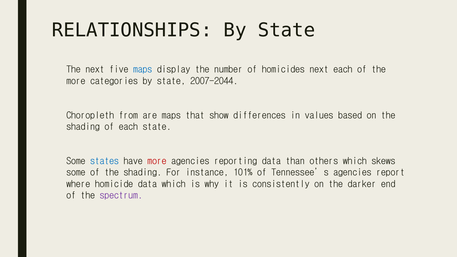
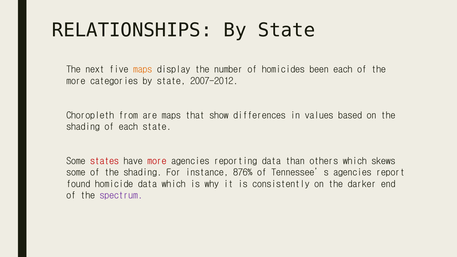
maps colour: blue -> orange (143, 70)
homicides next: next -> been (319, 70)
2007-2044: 2007-2044 -> 2007-2012 (214, 81)
states colour: blue -> red (104, 161)
101%: 101% -> 876% (243, 173)
where: where -> found (78, 184)
